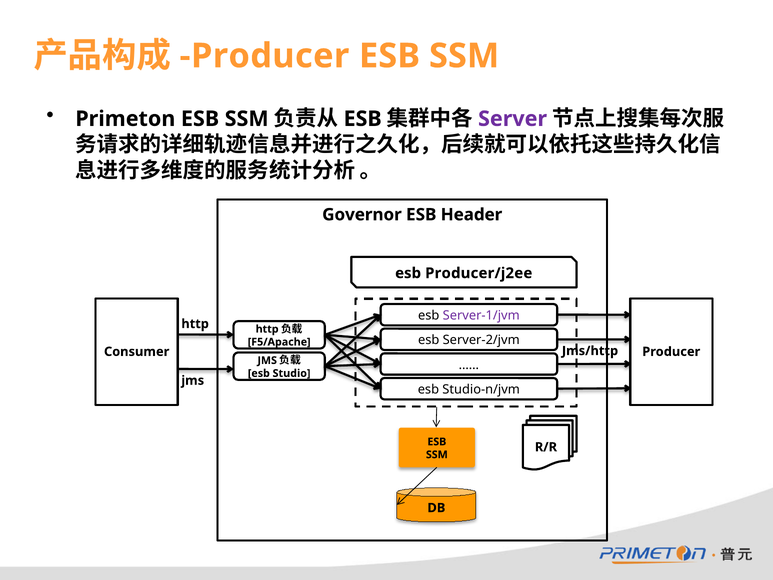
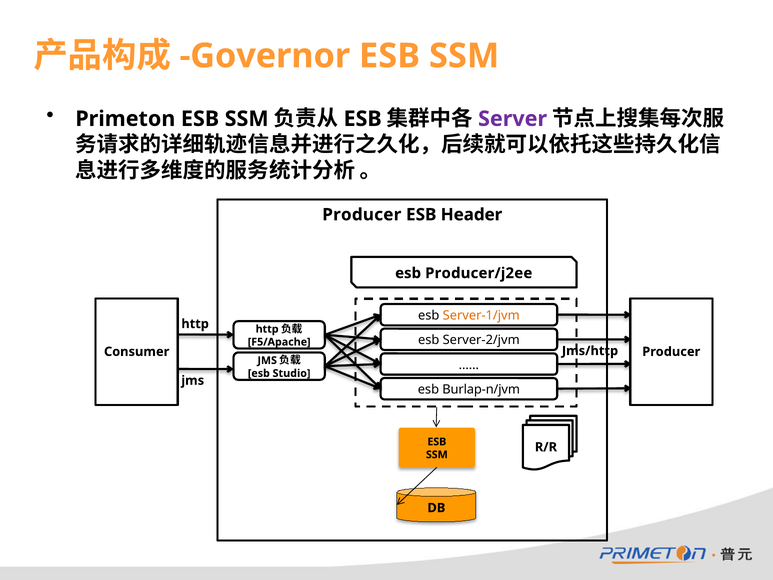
Producer: Producer -> Governor (265, 56)
Governor: Governor -> Producer (362, 215)
Server-1/jvm colour: purple -> orange (481, 315)
Studio-n/jvm: Studio-n/jvm -> Burlap-n/jvm (481, 389)
